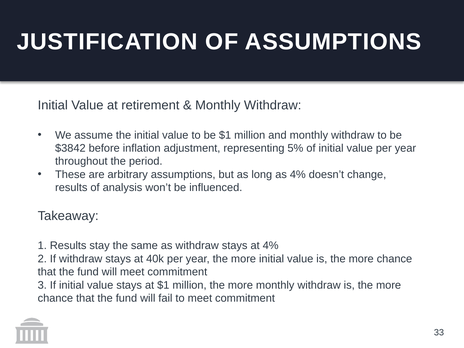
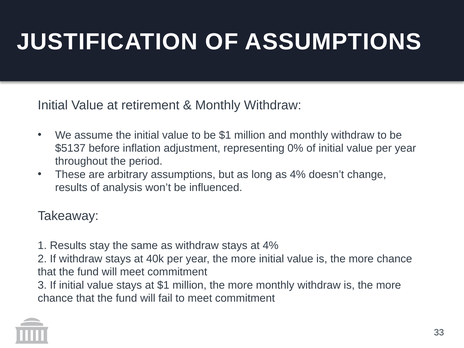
$3842: $3842 -> $5137 (70, 148)
5%: 5% -> 0% (295, 148)
